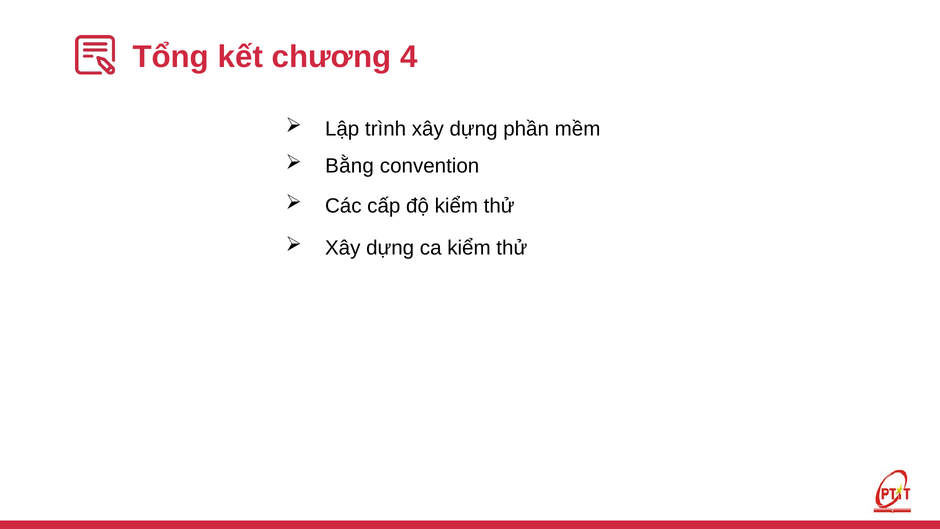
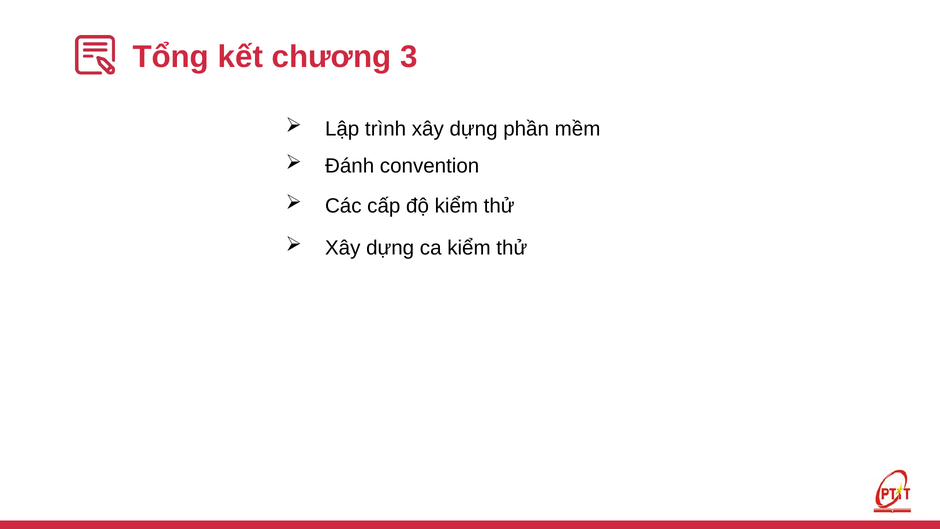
4: 4 -> 3 (409, 57)
Bằng: Bằng -> Đánh (350, 166)
